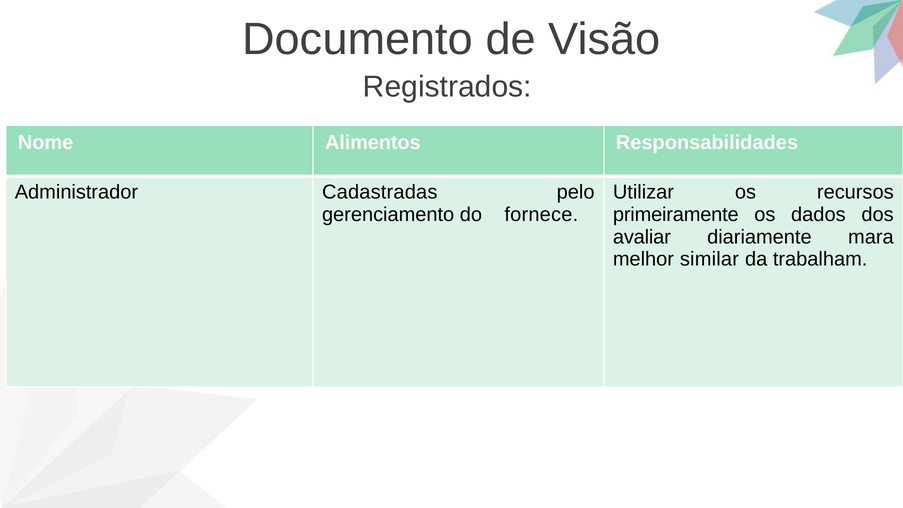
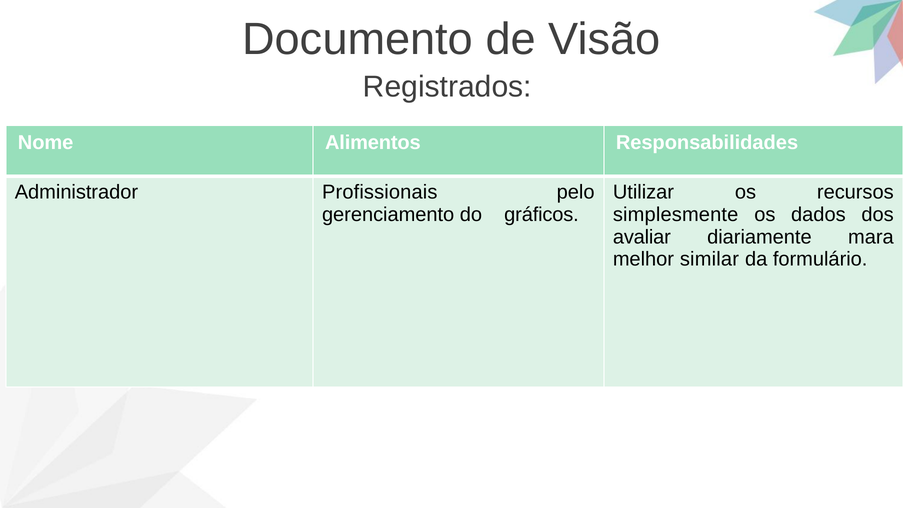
Cadastradas: Cadastradas -> Profissionais (380, 192)
fornece: fornece -> gráficos (541, 215)
primeiramente: primeiramente -> simplesmente (676, 215)
trabalham: trabalham -> formulário (820, 259)
